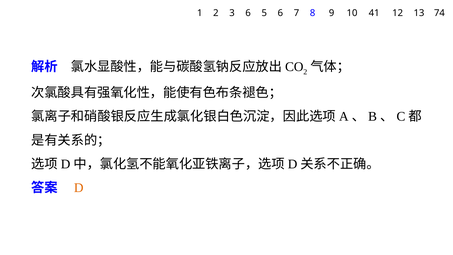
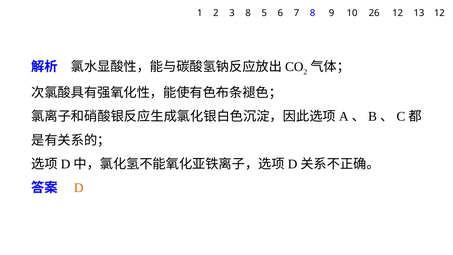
3 6: 6 -> 8 (248, 13)
41: 41 -> 26 (374, 13)
13 74: 74 -> 12 (439, 13)
